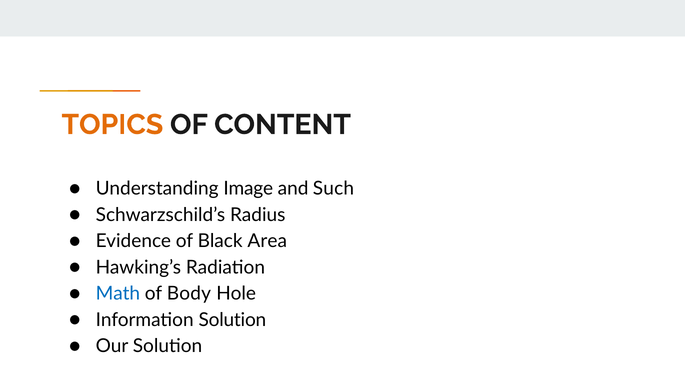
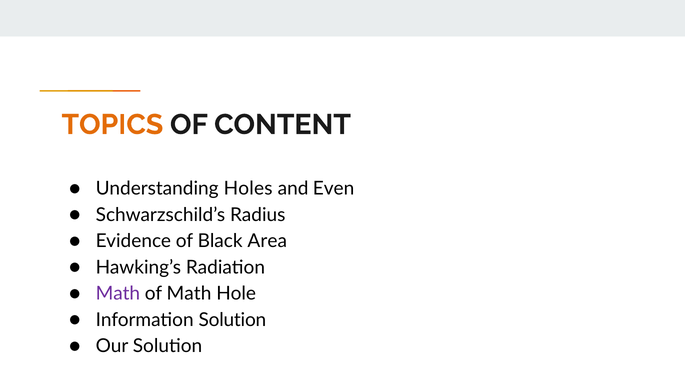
Image: Image -> Holes (248, 189)
Such: Such -> Even (334, 189)
Math colour: blue -> purple (118, 294)
of Body: Body -> Math (189, 294)
